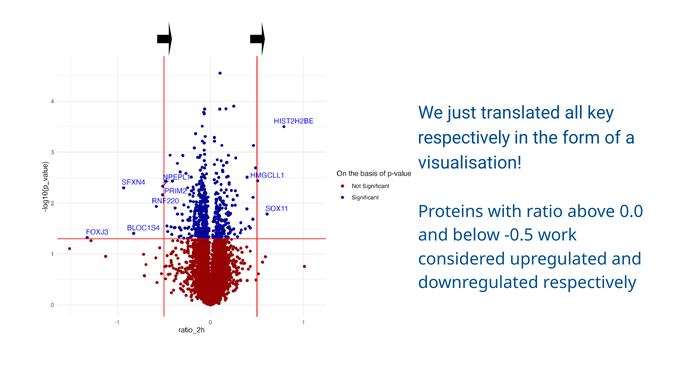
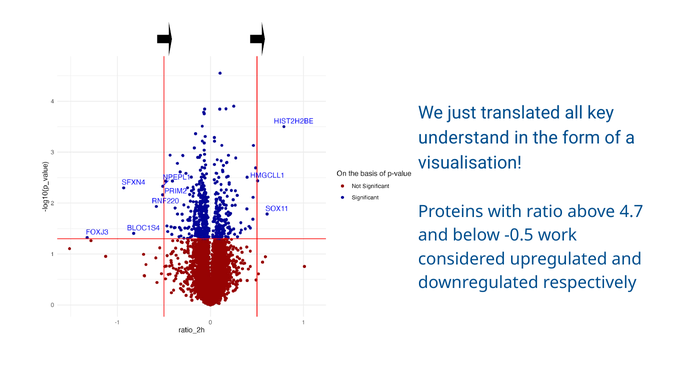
respectively: respectively -> understand (464, 138)
0.0: 0.0 -> 4.7 (631, 212)
